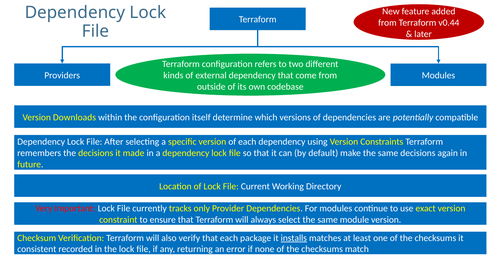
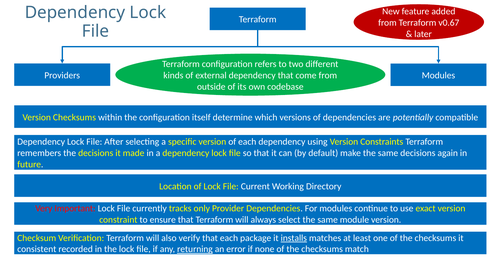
v0.44: v0.44 -> v0.67 (449, 23)
Version Downloads: Downloads -> Checksums (74, 117)
returning underline: none -> present (195, 250)
